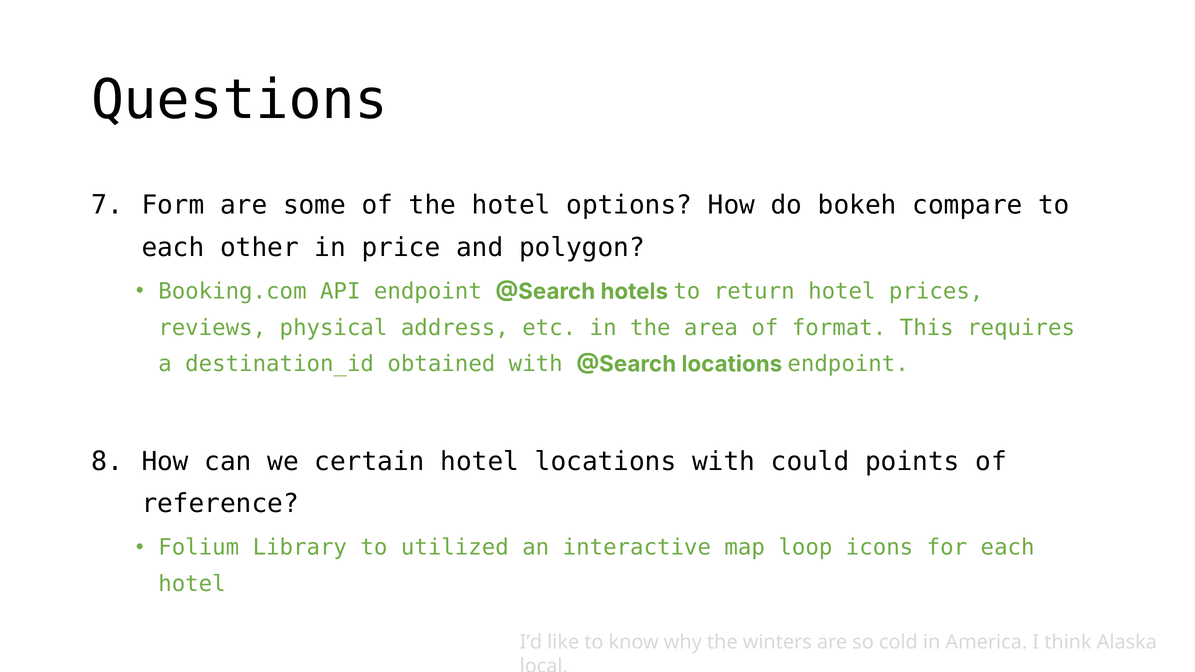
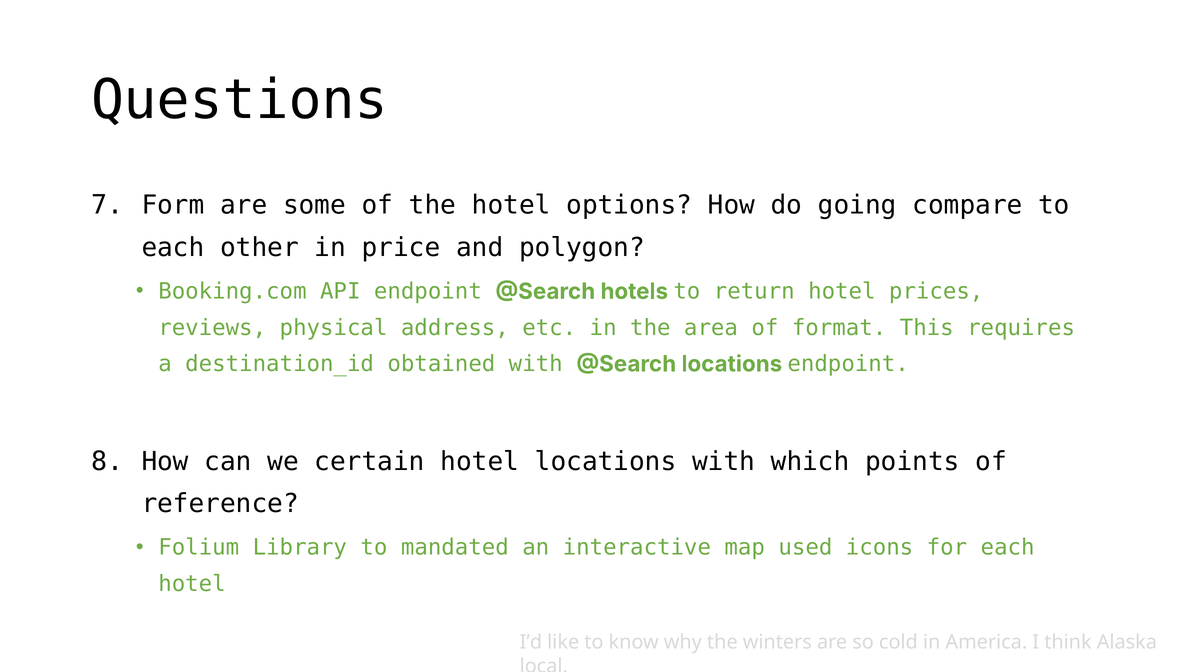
bokeh: bokeh -> going (857, 205)
could: could -> which (810, 462)
utilized: utilized -> mandated (455, 548)
loop: loop -> used (805, 548)
